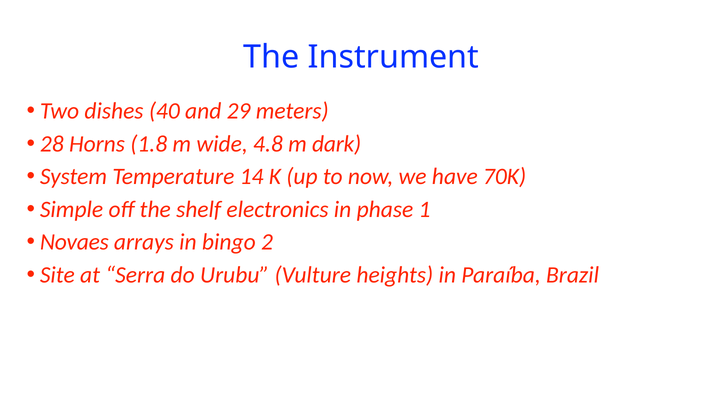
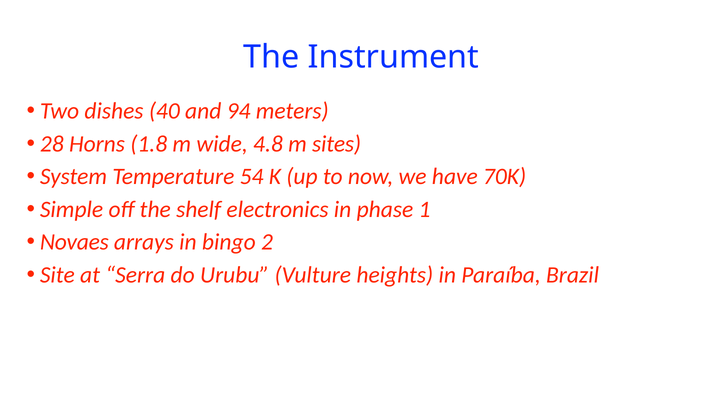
29: 29 -> 94 (239, 111)
dark: dark -> sites (337, 144)
14: 14 -> 54 (252, 176)
